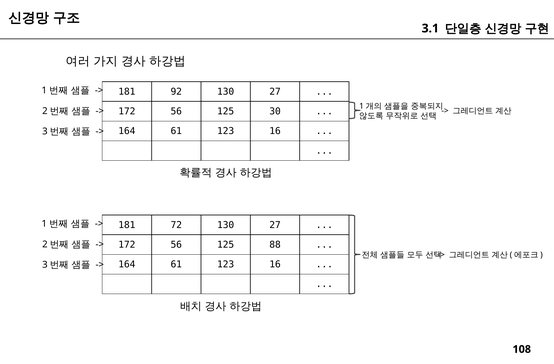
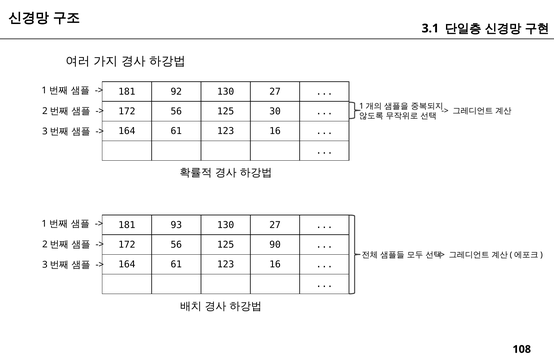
72: 72 -> 93 (176, 225)
88: 88 -> 90 (275, 245)
